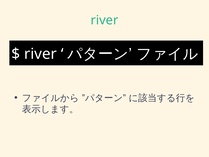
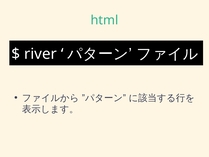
river: river -> html (104, 20)
